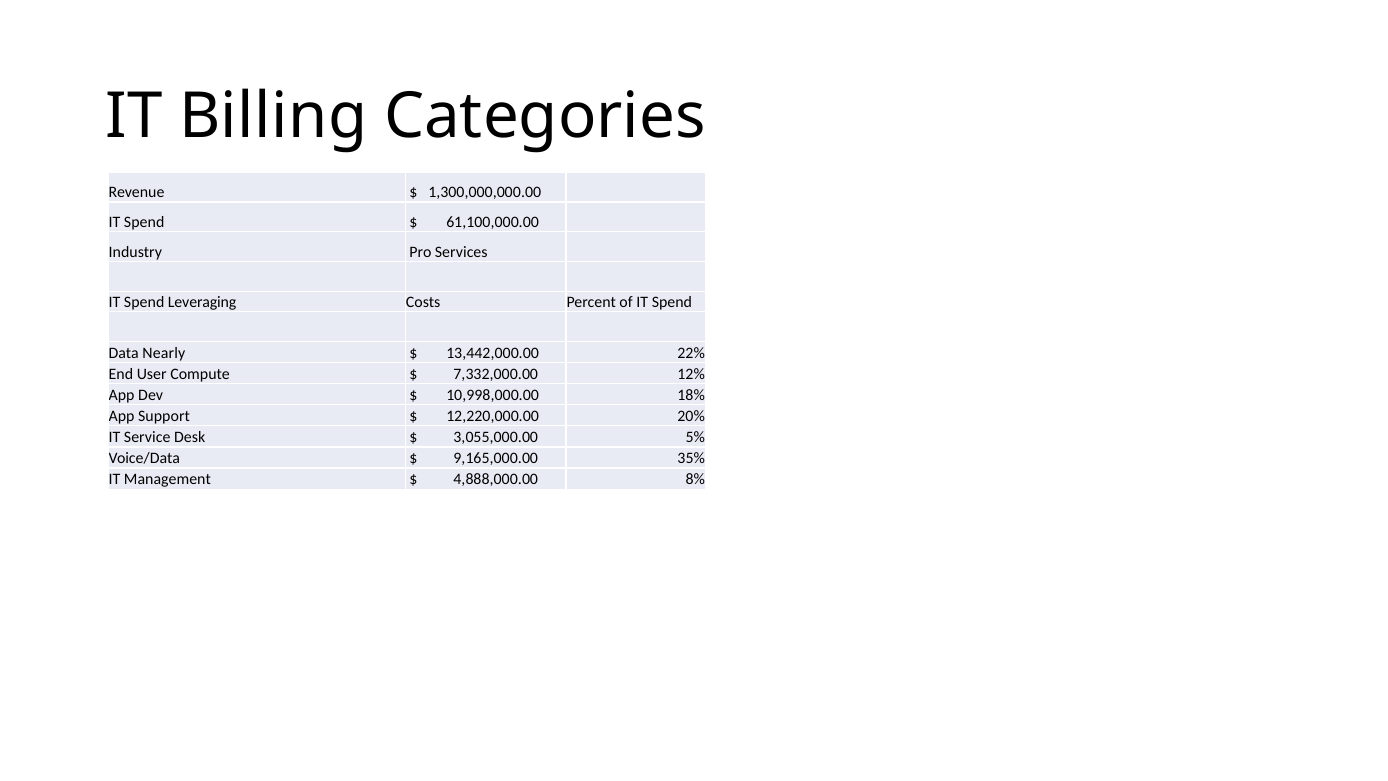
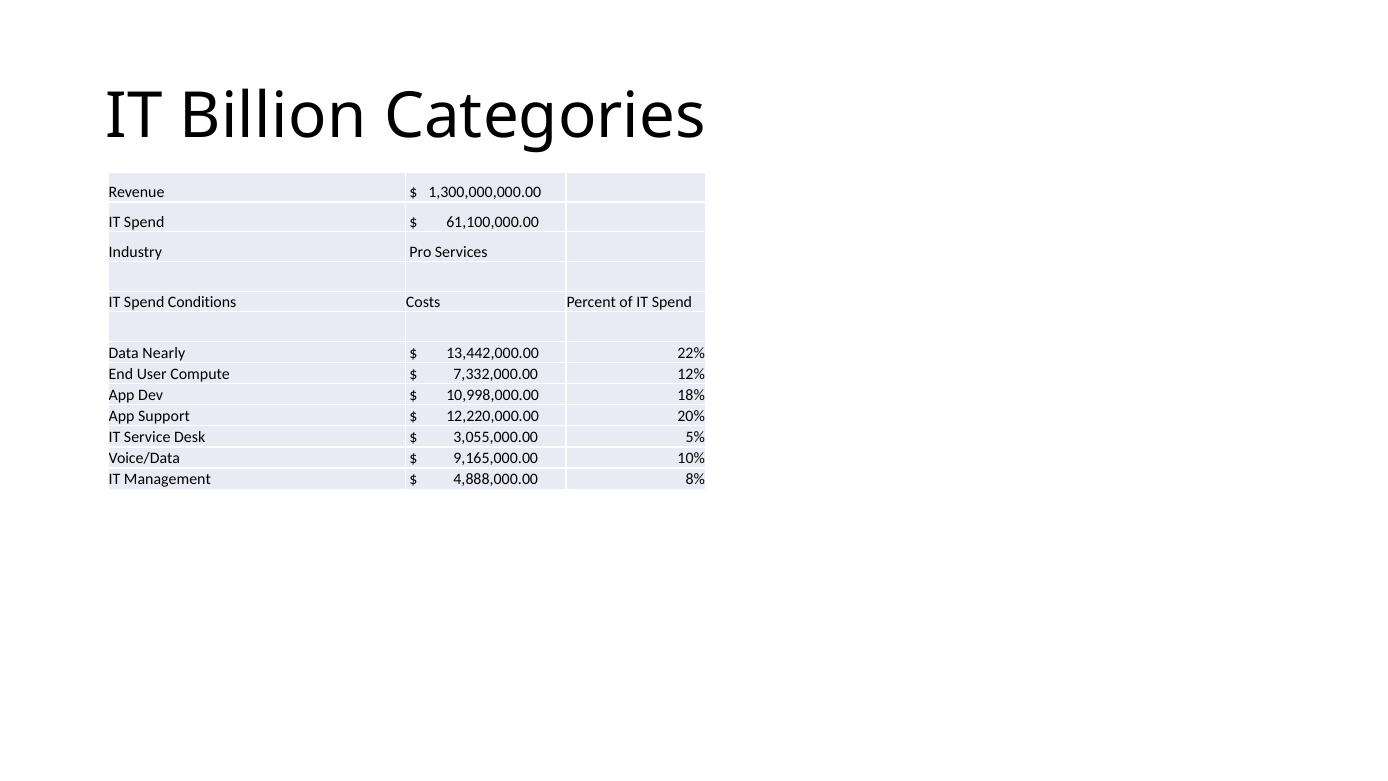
Billing: Billing -> Billion (273, 117)
Leveraging: Leveraging -> Conditions (202, 302)
35%: 35% -> 10% (691, 458)
